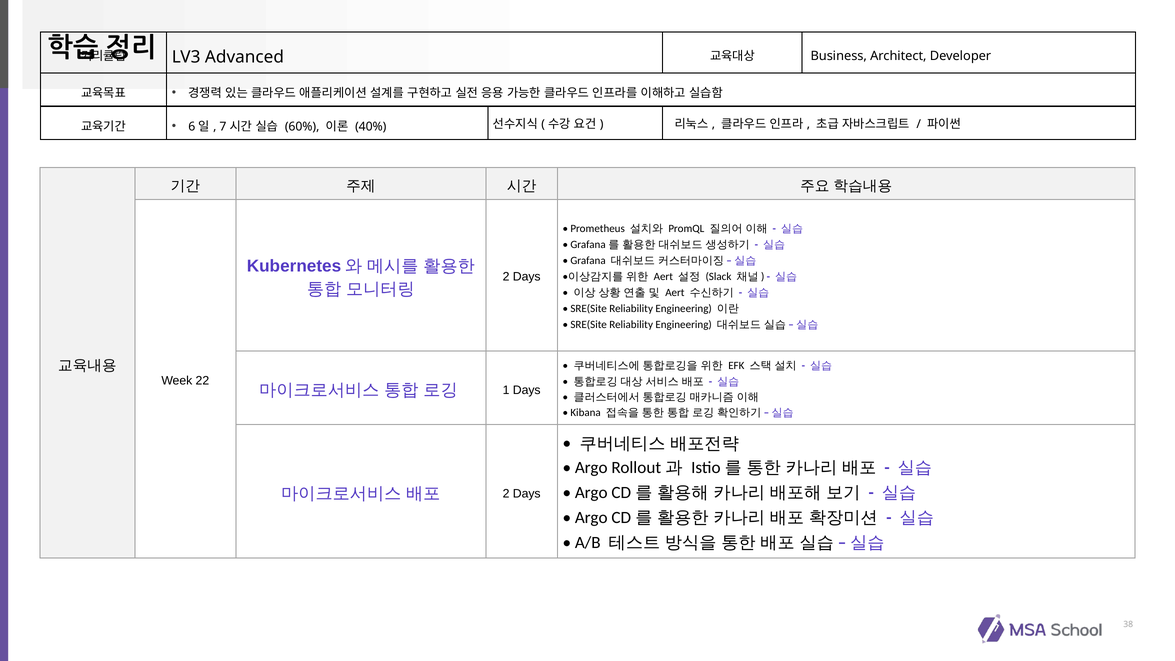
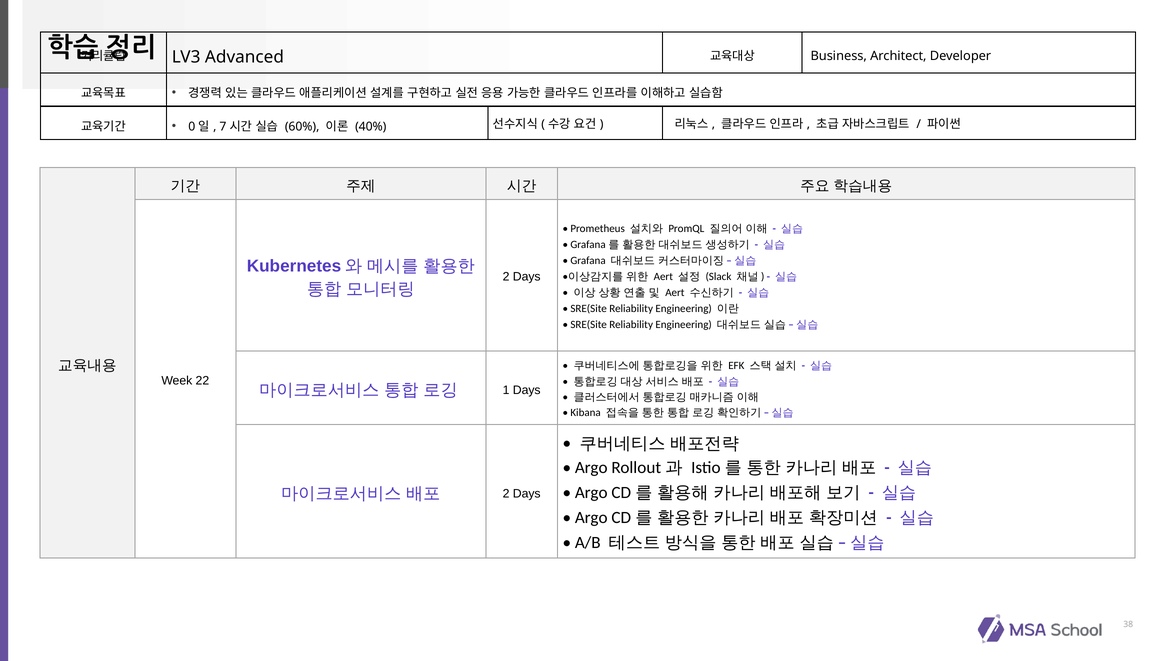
6: 6 -> 0 (192, 127)
